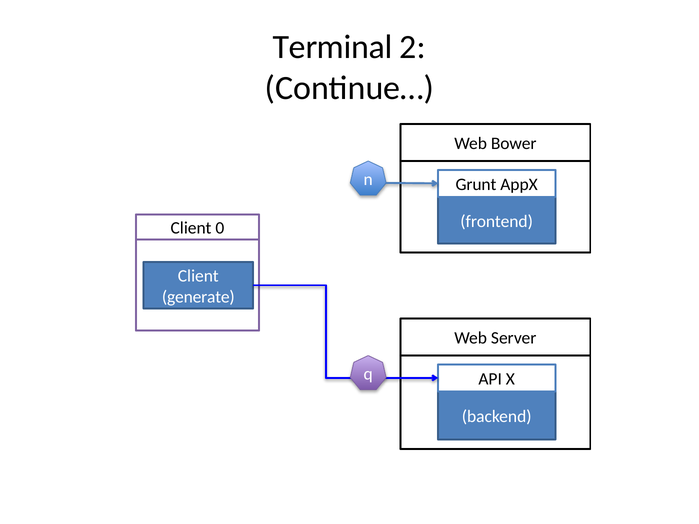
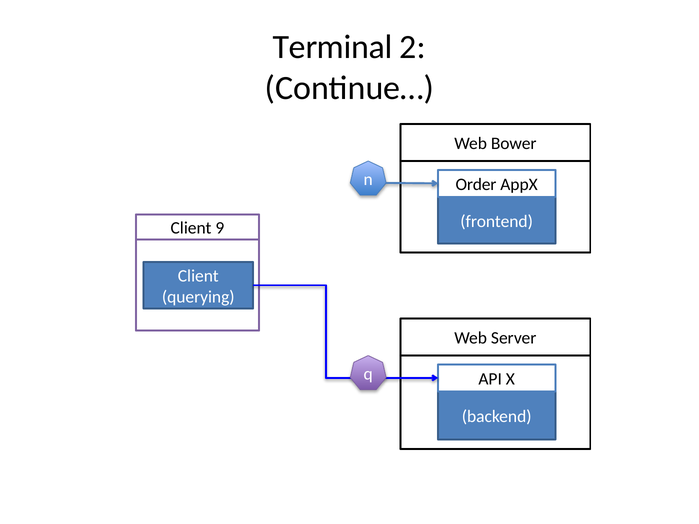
Grunt: Grunt -> Order (476, 185)
0: 0 -> 9 (220, 228)
generate: generate -> querying (198, 297)
